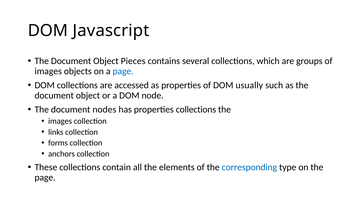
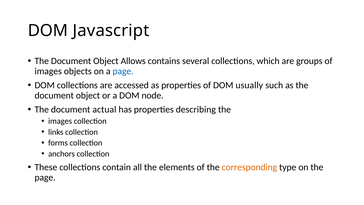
Pieces: Pieces -> Allows (133, 61)
nodes: nodes -> actual (104, 109)
properties collections: collections -> describing (196, 109)
corresponding colour: blue -> orange (249, 167)
